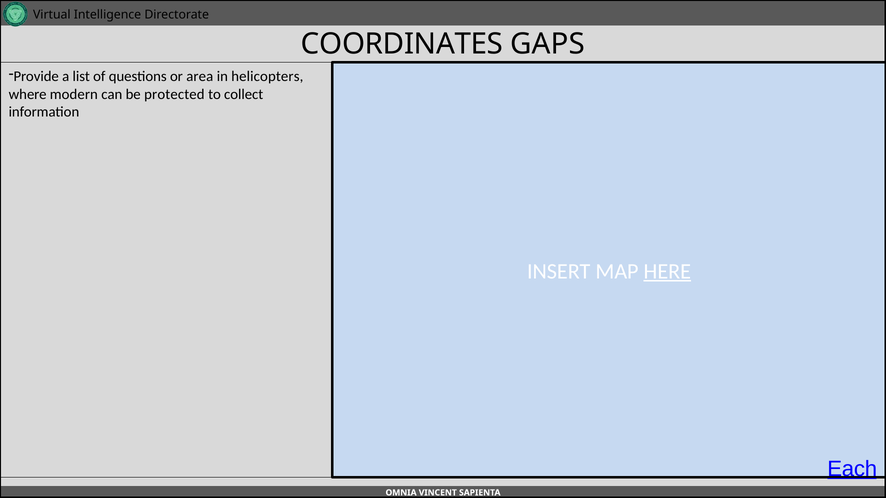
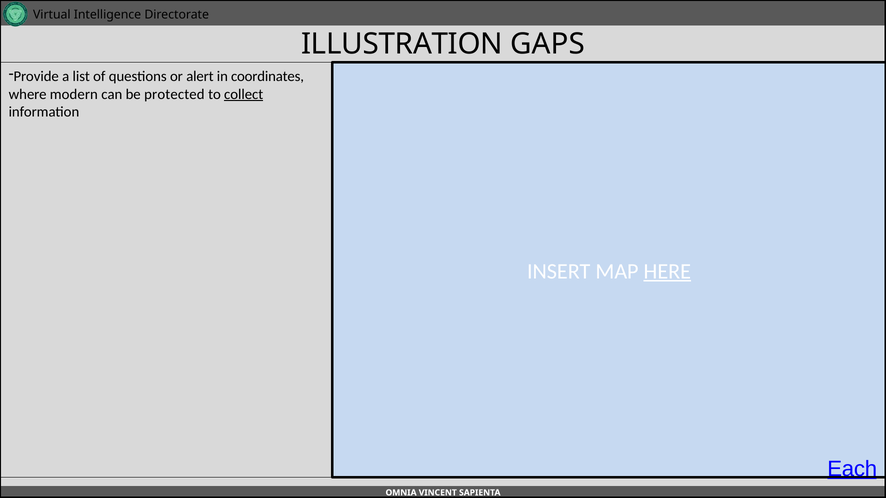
COORDINATES: COORDINATES -> ILLUSTRATION (402, 44)
area: area -> alert (200, 77)
helicopters: helicopters -> coordinates (267, 77)
collect underline: none -> present (244, 94)
